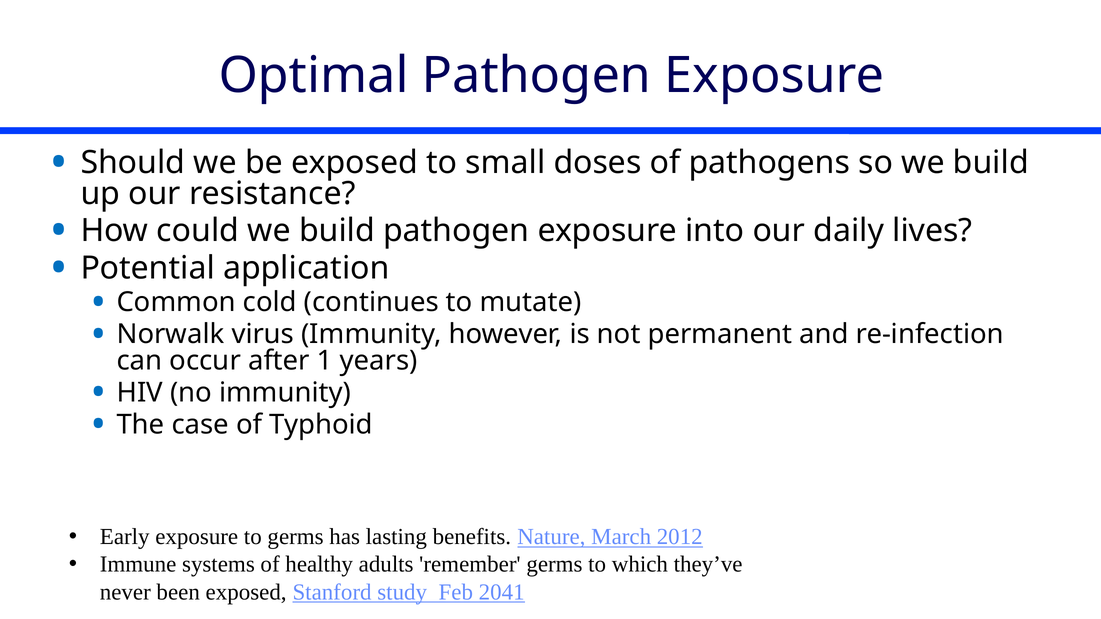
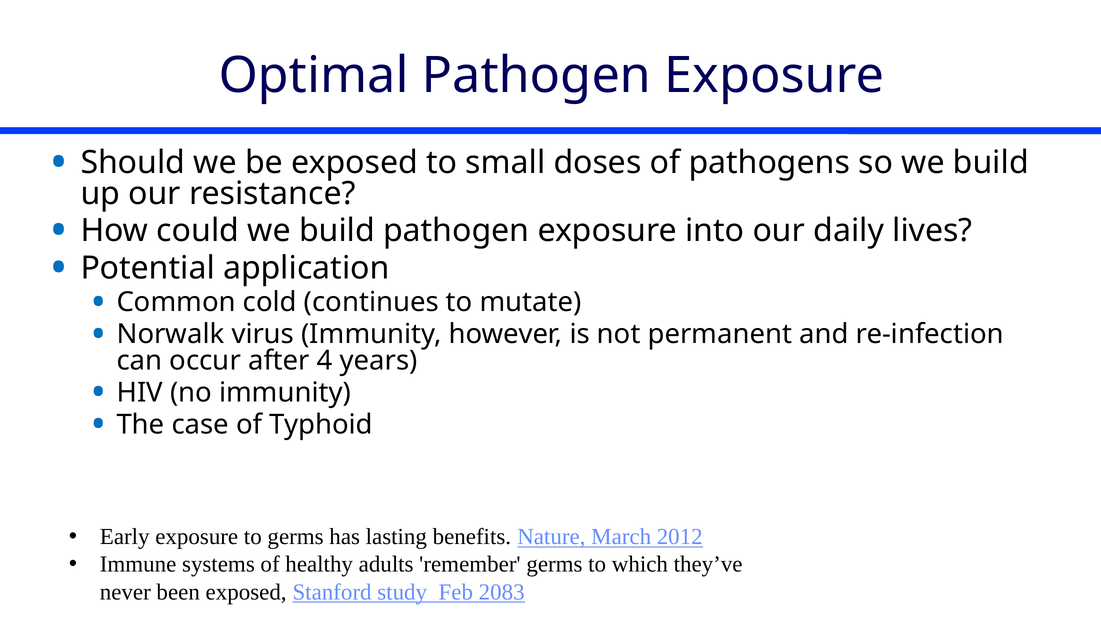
1: 1 -> 4 (325, 361)
2041: 2041 -> 2083 (502, 592)
